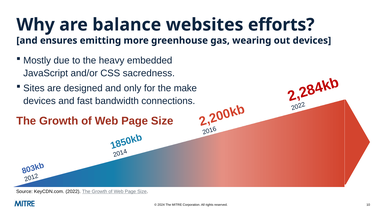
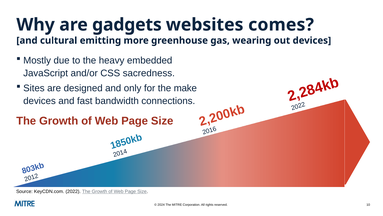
balance: balance -> gadgets (127, 25)
efforts: efforts -> comes (281, 25)
ensures: ensures -> cultural (59, 40)
